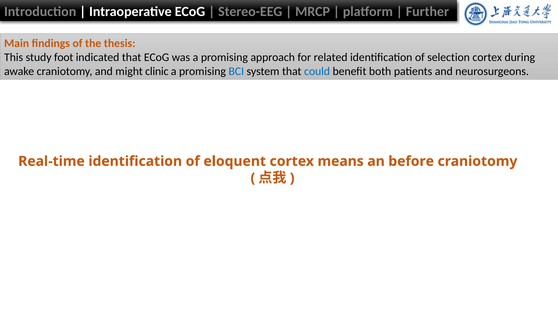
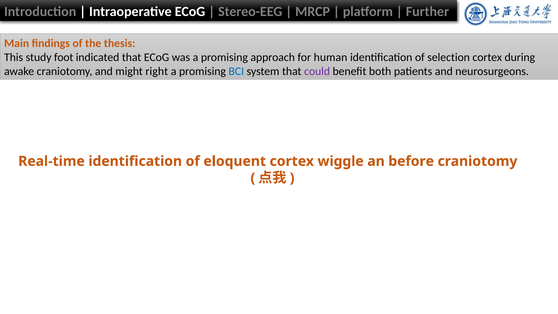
related: related -> human (331, 57)
clinic: clinic -> right (157, 71)
could colour: blue -> purple (317, 71)
means: means -> wiggle (341, 161)
